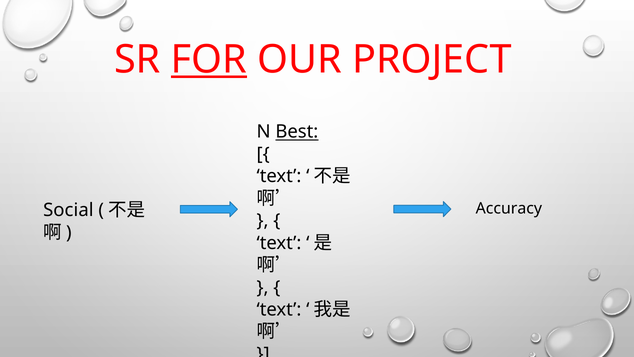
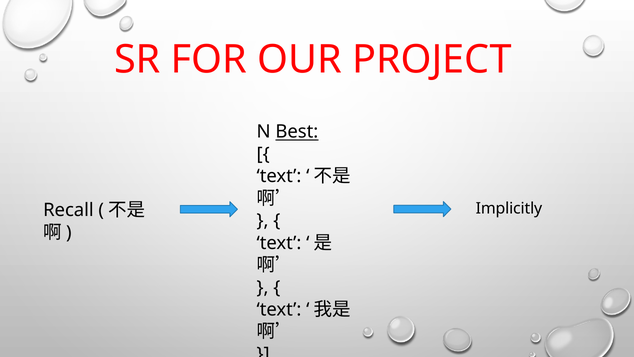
FOR underline: present -> none (209, 60)
Accuracy: Accuracy -> Implicitly (509, 208)
Social: Social -> Recall (68, 210)
